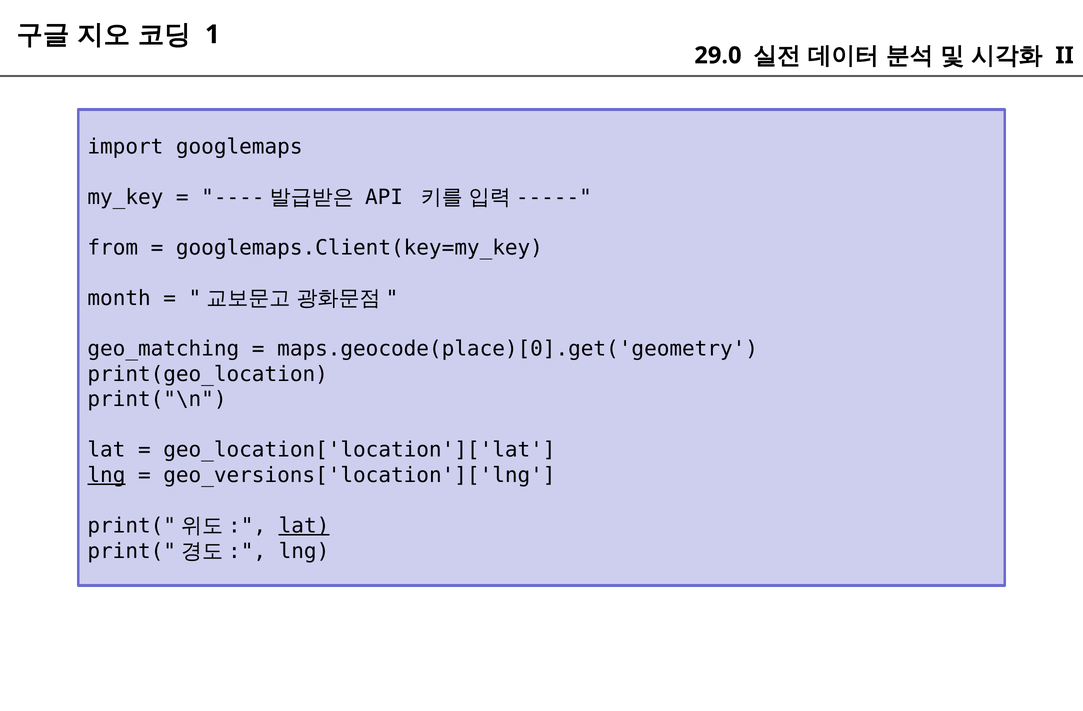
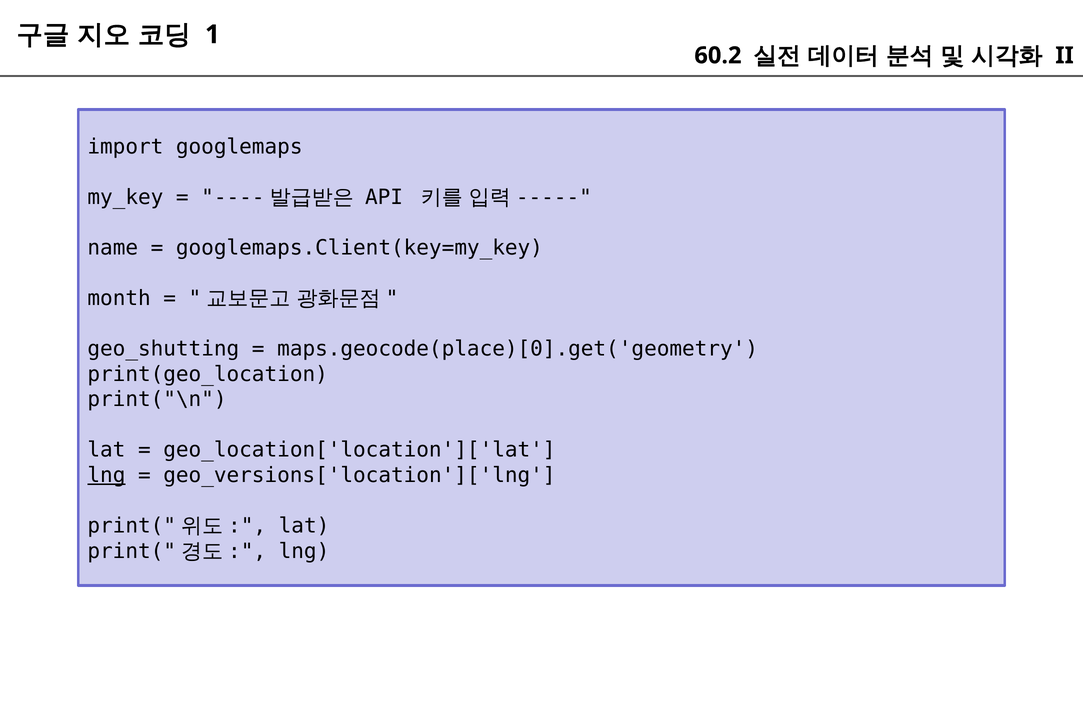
29.0: 29.0 -> 60.2 (718, 56)
from: from -> name (113, 248)
geo_matching: geo_matching -> geo_shutting (163, 349)
lat underline: present -> none (304, 526)
